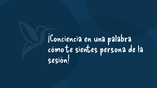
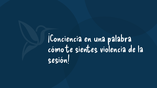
persona: persona -> violencia (113, 49)
